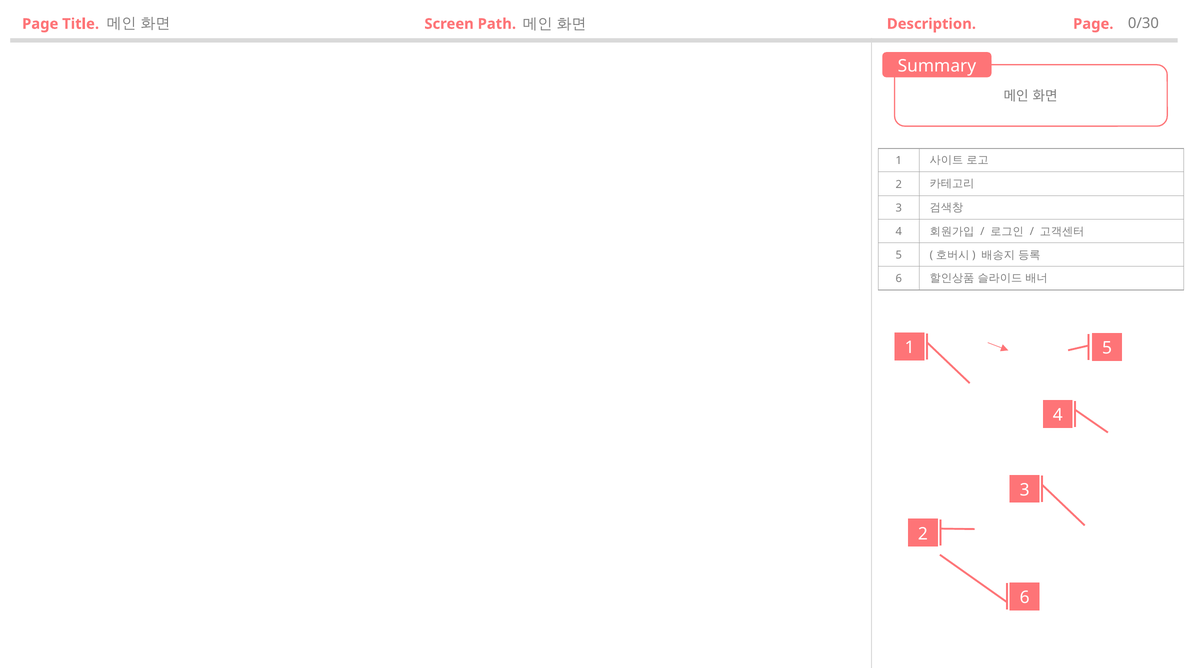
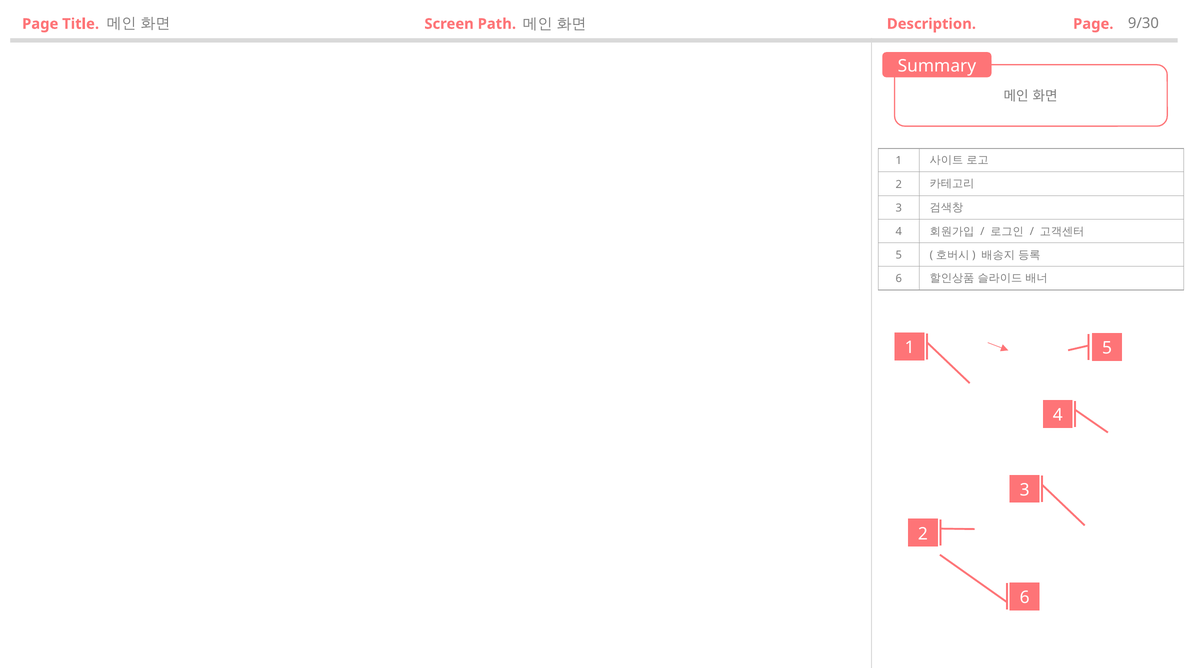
0/30: 0/30 -> 9/30 (1143, 23)
